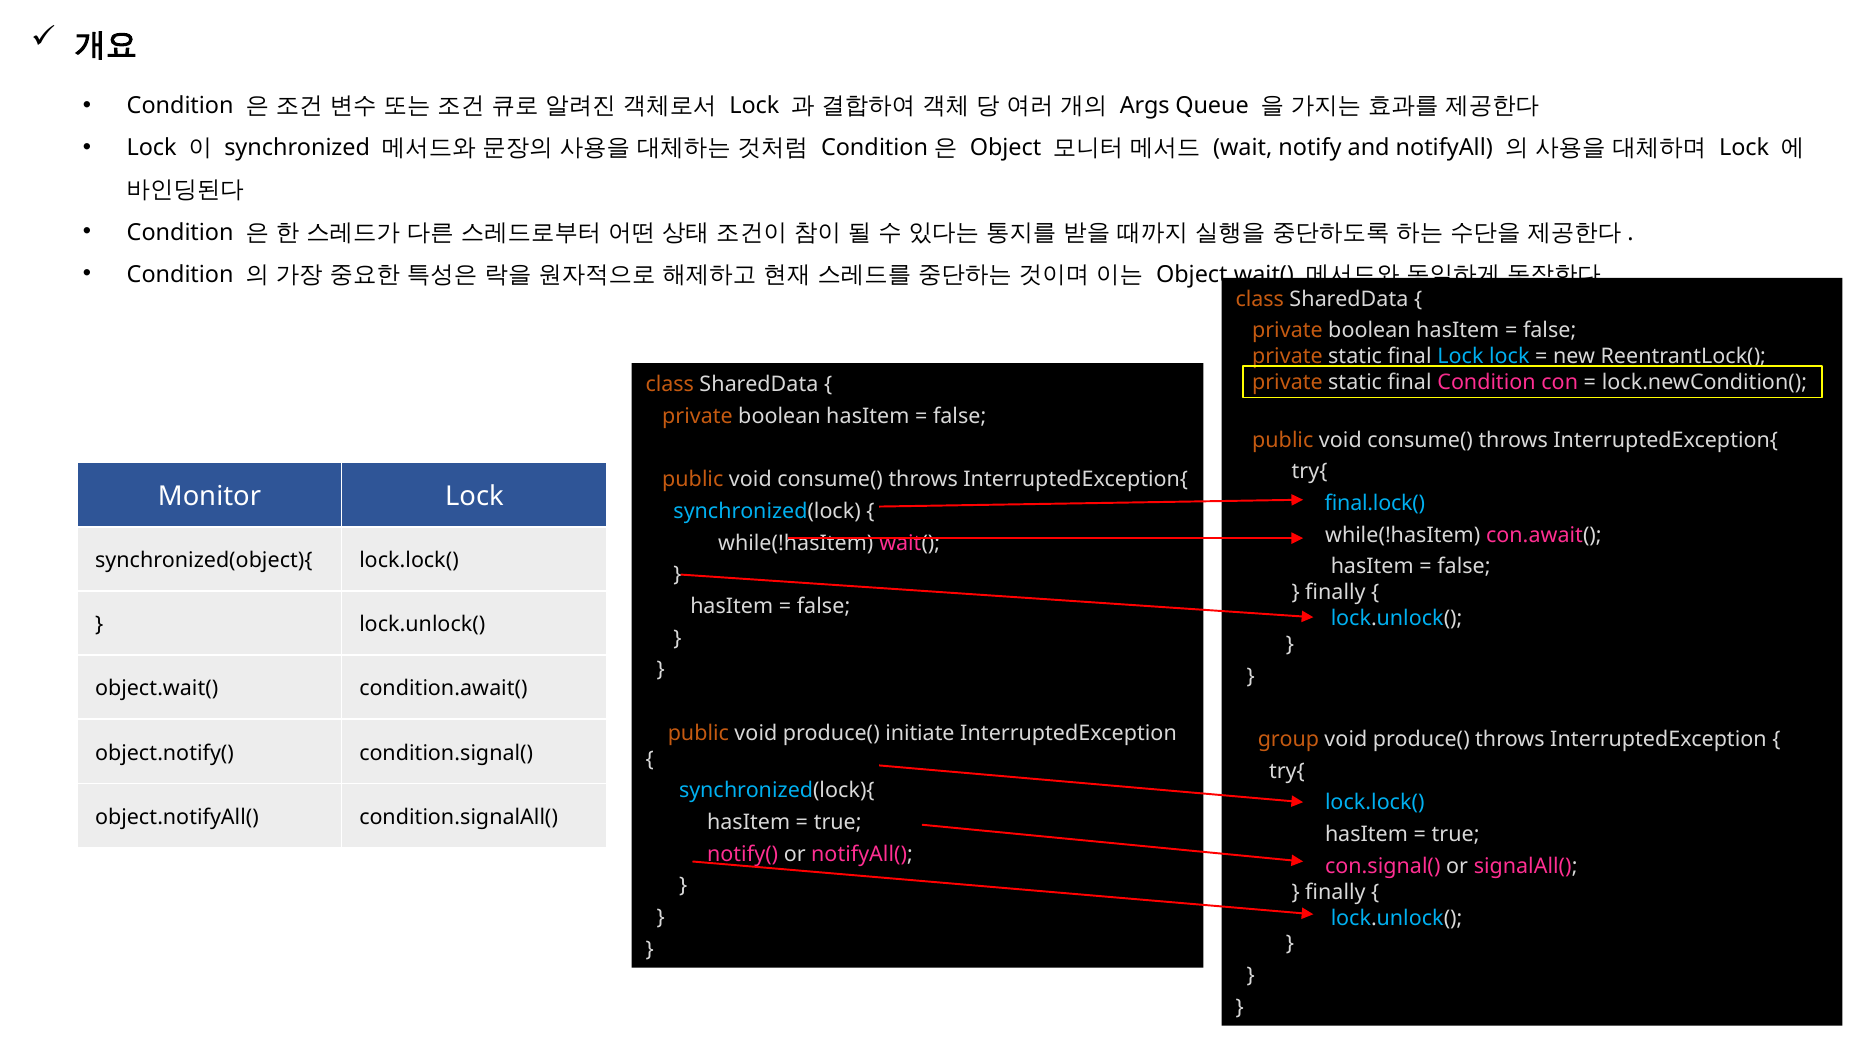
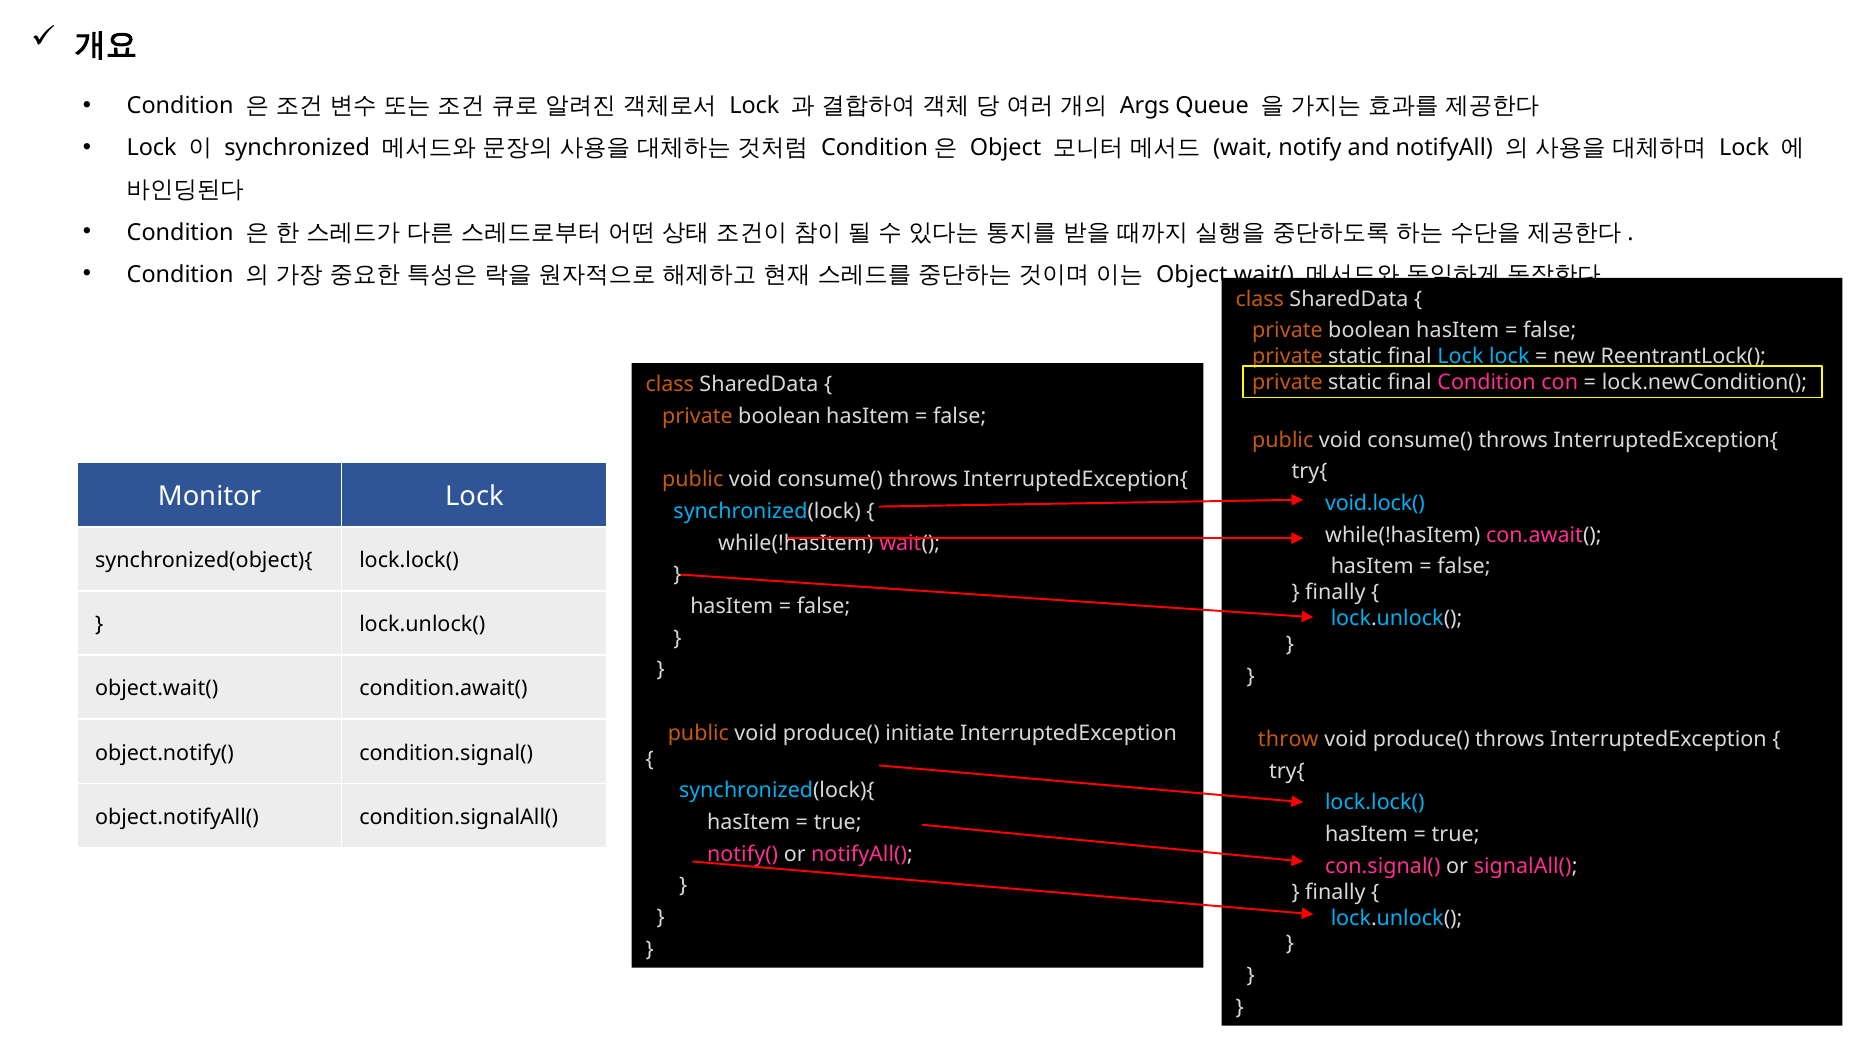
final.lock(: final.lock( -> void.lock( (1375, 503)
group: group -> throw (1288, 739)
